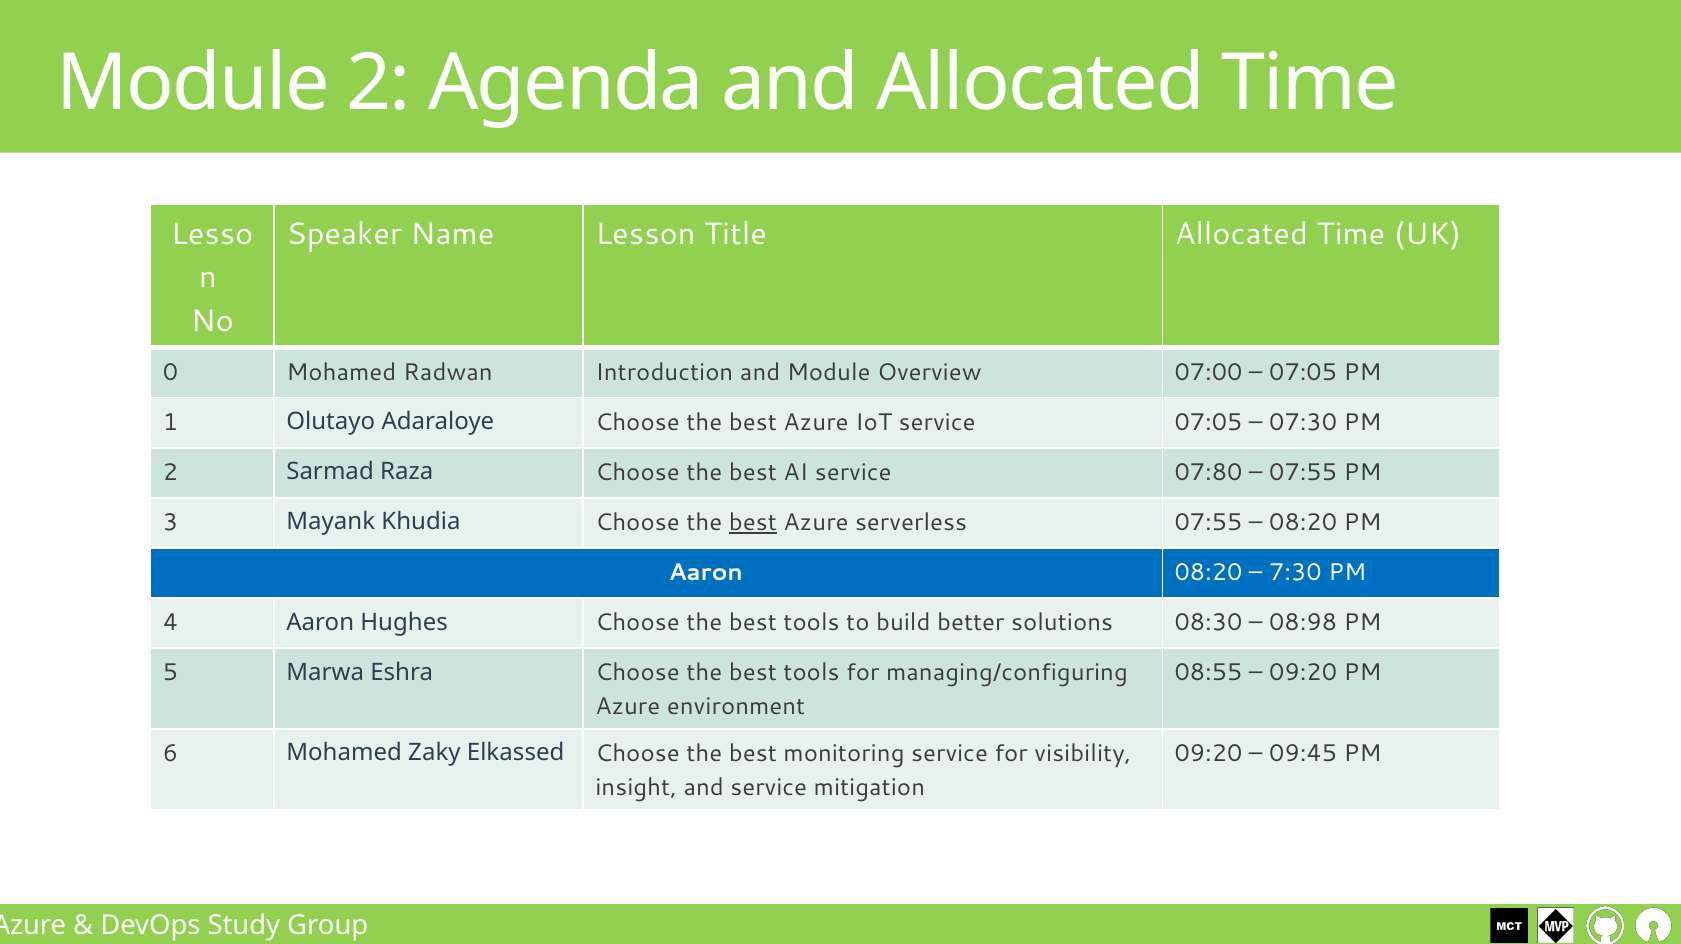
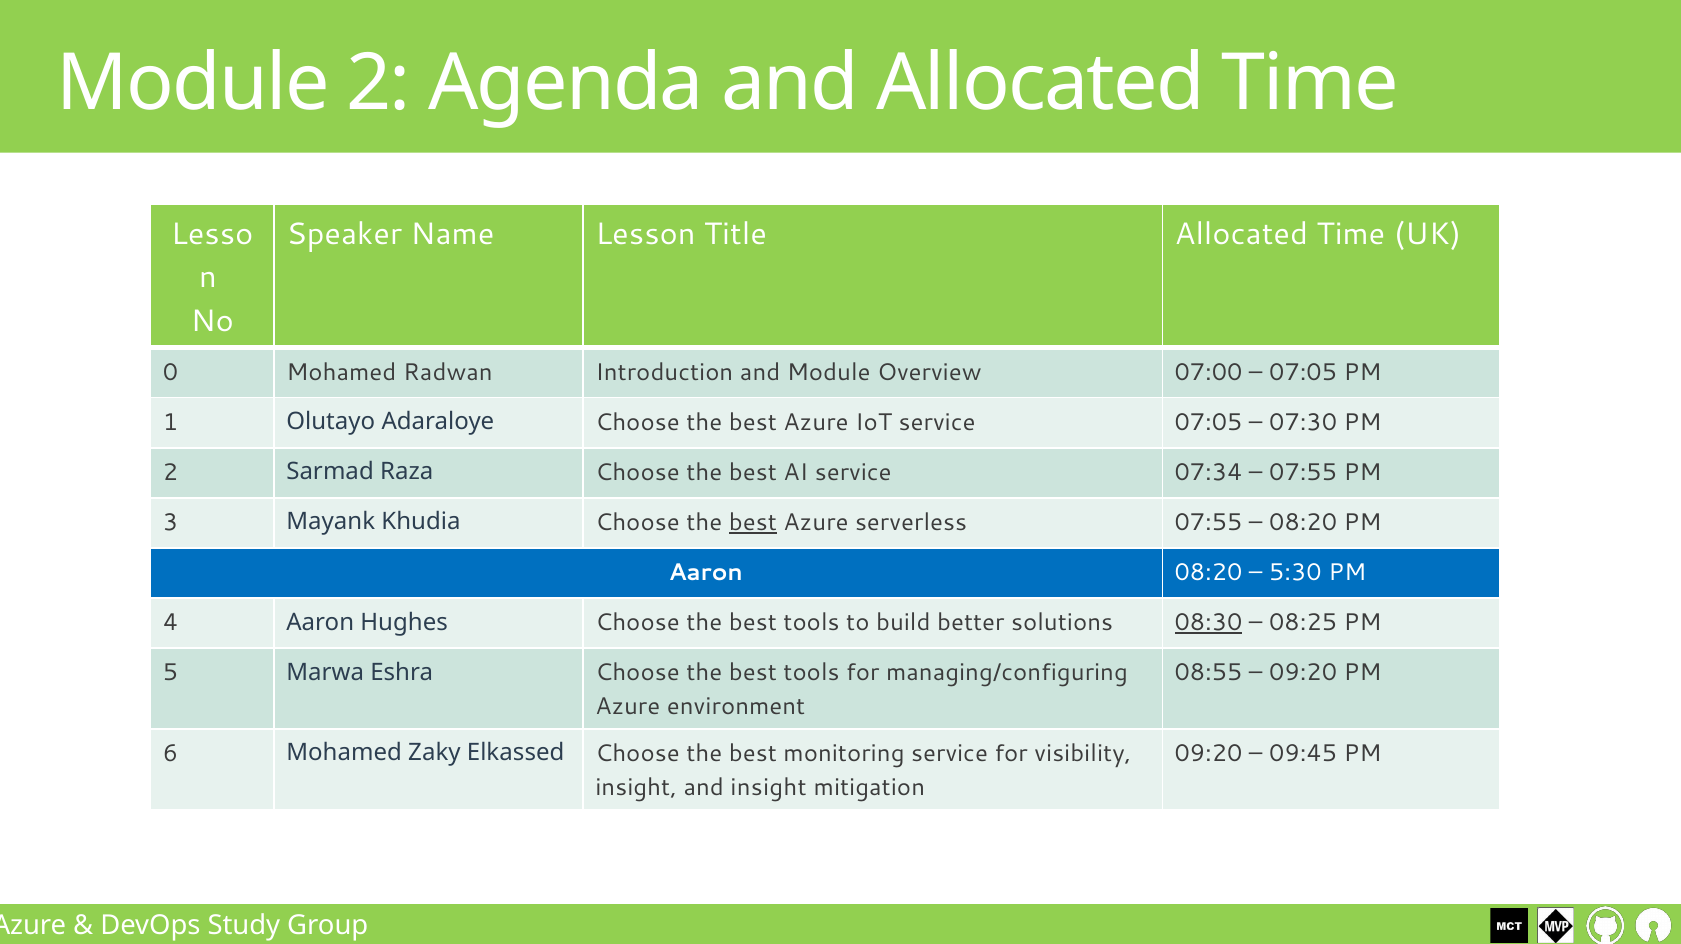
07:80: 07:80 -> 07:34 (1209, 473)
7:30: 7:30 -> 5:30 (1295, 573)
08:30 underline: none -> present (1209, 623)
08:98: 08:98 -> 08:25 (1303, 623)
and service: service -> insight (769, 788)
